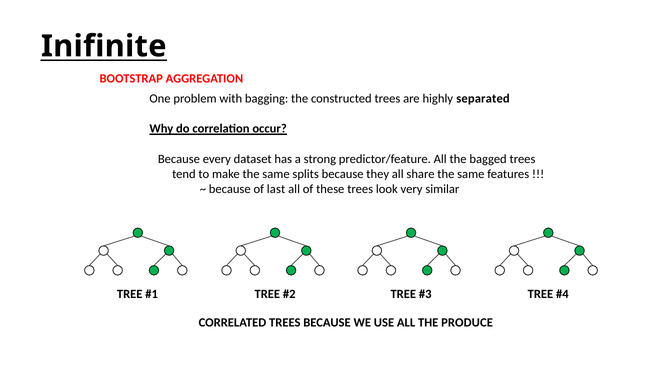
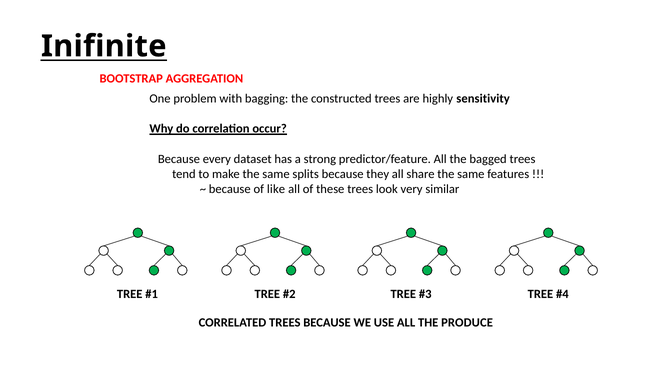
separated: separated -> sensitivity (483, 99)
last: last -> like (276, 189)
